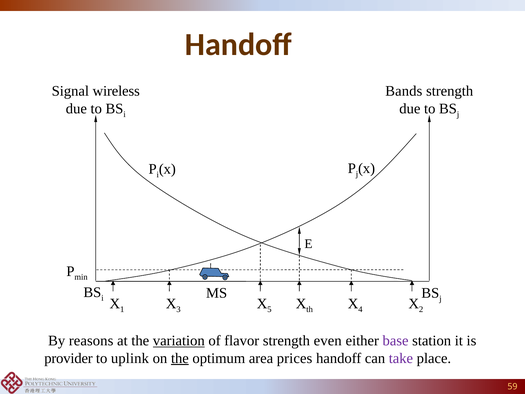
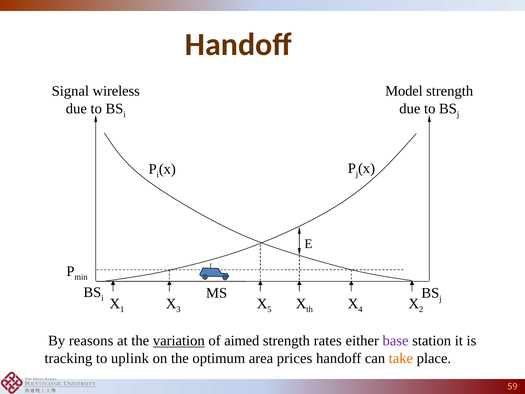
Bands: Bands -> Model (404, 91)
flavor: flavor -> aimed (242, 340)
even: even -> rates (328, 340)
provider: provider -> tracking (68, 358)
the underline: present -> none (180, 358)
take colour: purple -> orange (401, 358)
